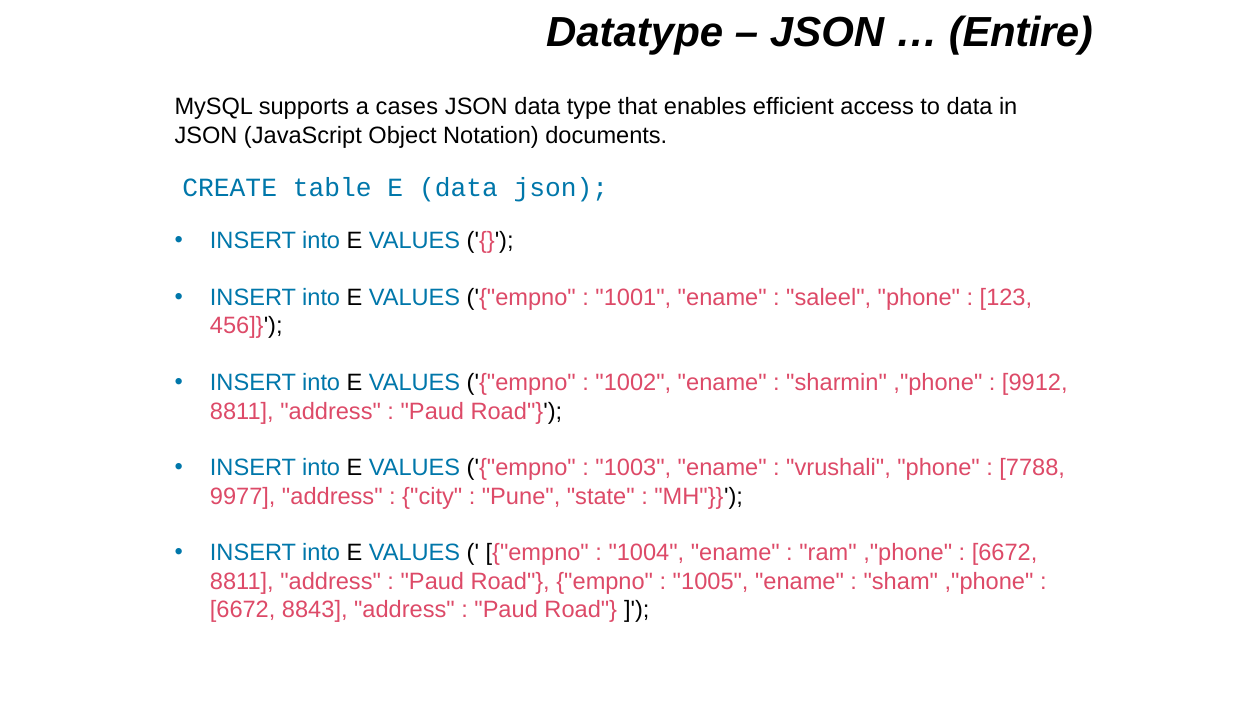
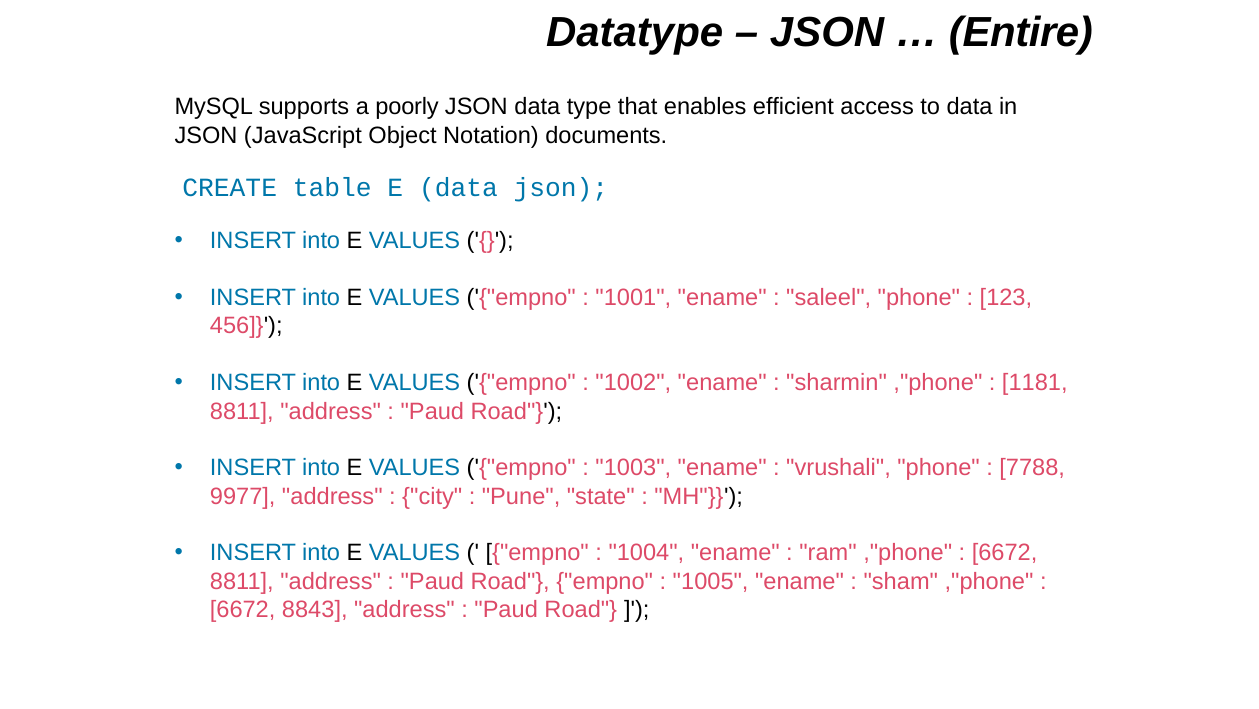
cases: cases -> poorly (407, 107)
9912: 9912 -> 1181 (1035, 383)
